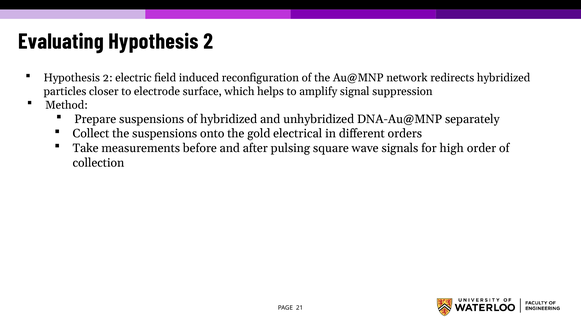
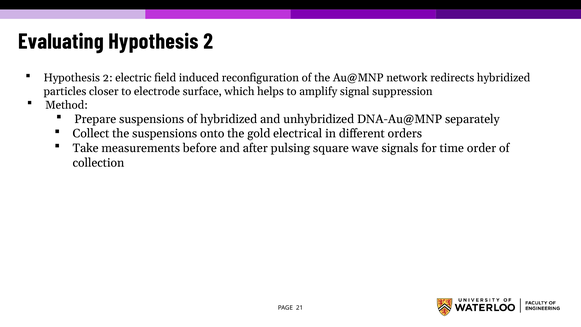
high: high -> time (452, 148)
